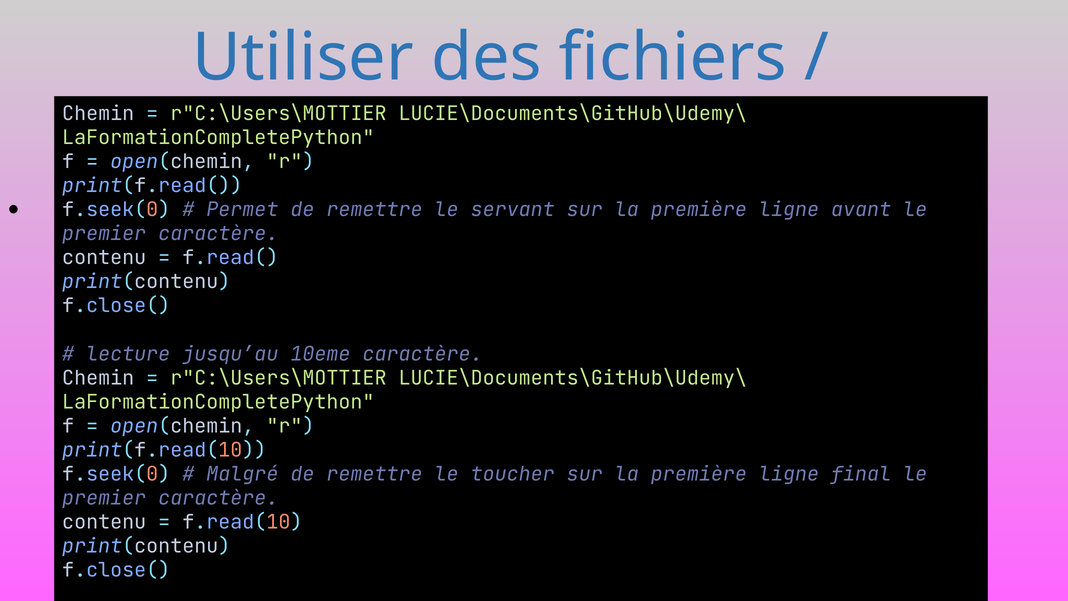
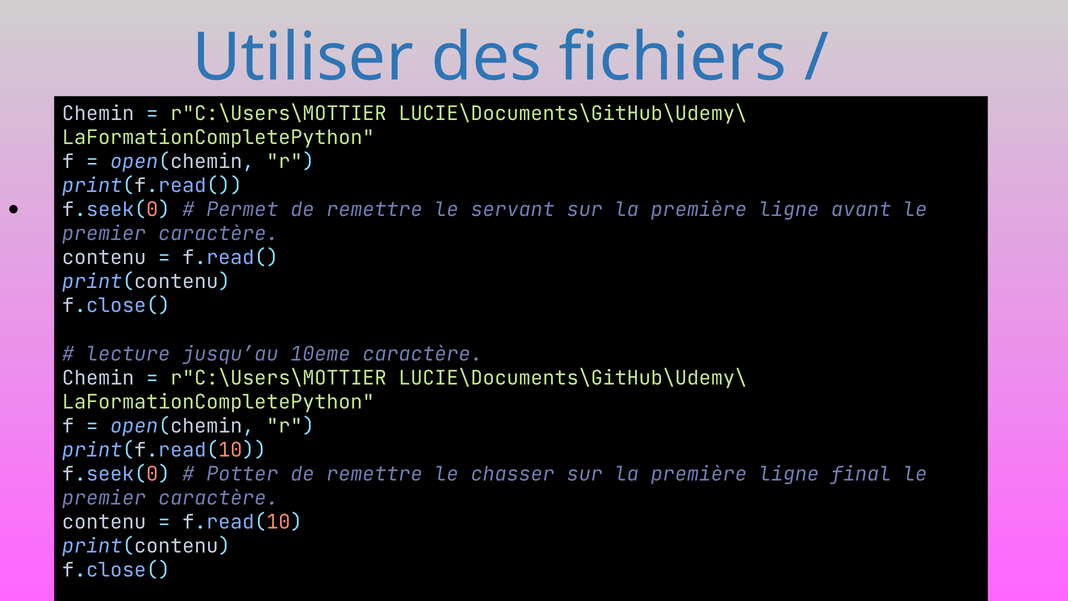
Malgré: Malgré -> Potter (242, 474)
toucher: toucher -> chasser (513, 474)
